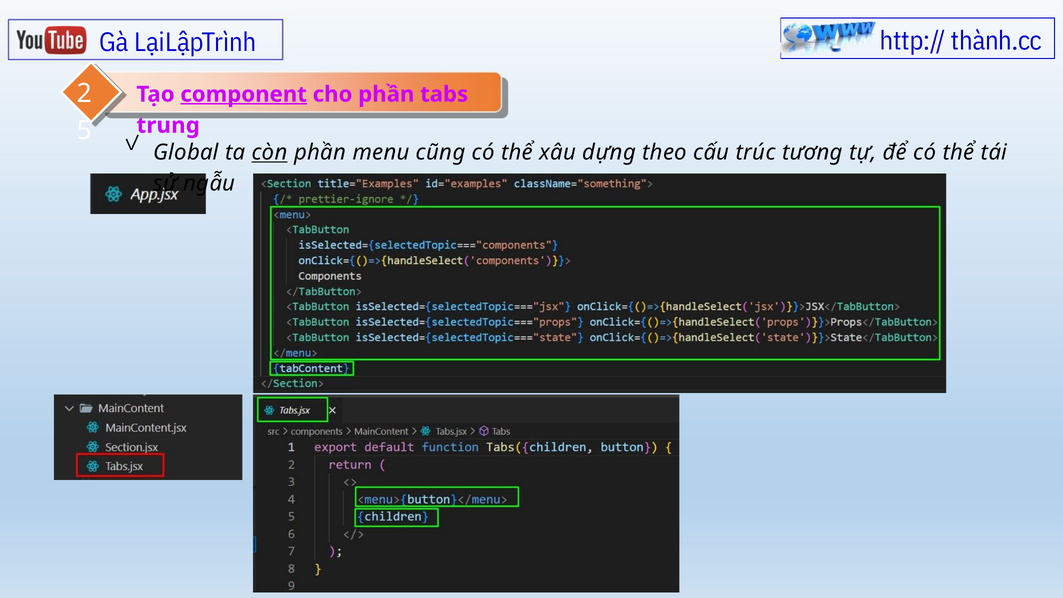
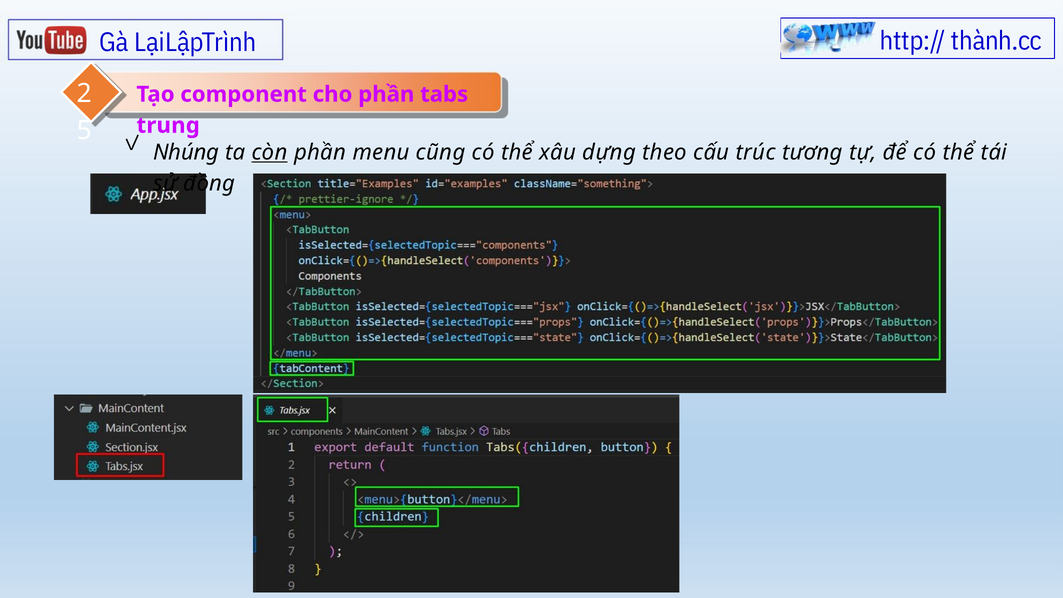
component underline: present -> none (244, 94)
Global: Global -> Nhúng (186, 152)
ngẫu: ngẫu -> đồng (209, 183)
